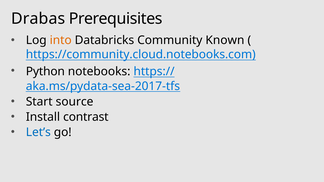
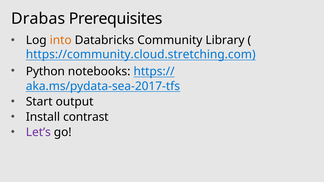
Known: Known -> Library (225, 40)
https://community.cloud.notebooks.com: https://community.cloud.notebooks.com -> https://community.cloud.stretching.com (141, 55)
source: source -> output (75, 102)
Let’s colour: blue -> purple (38, 132)
